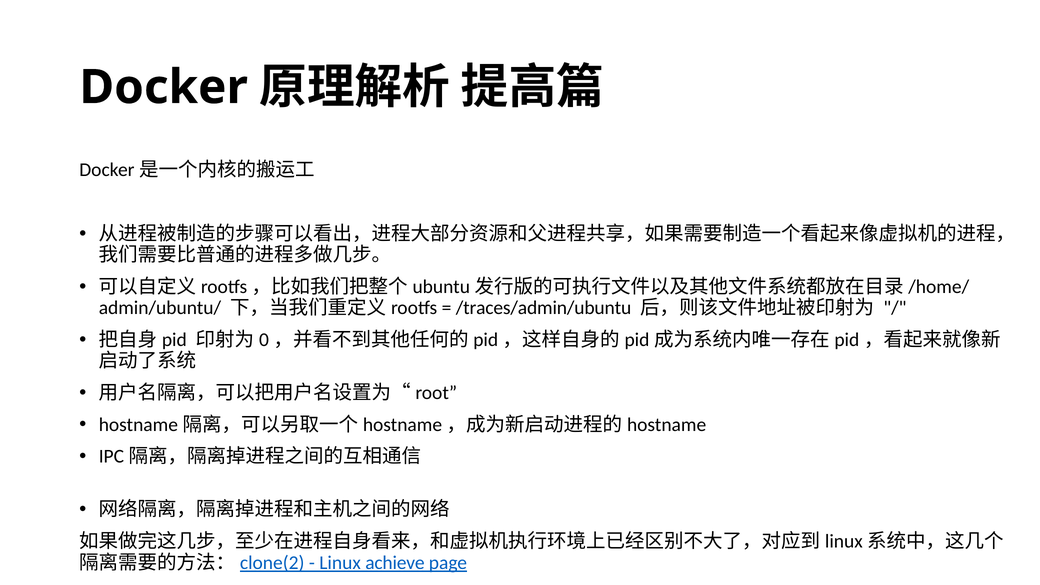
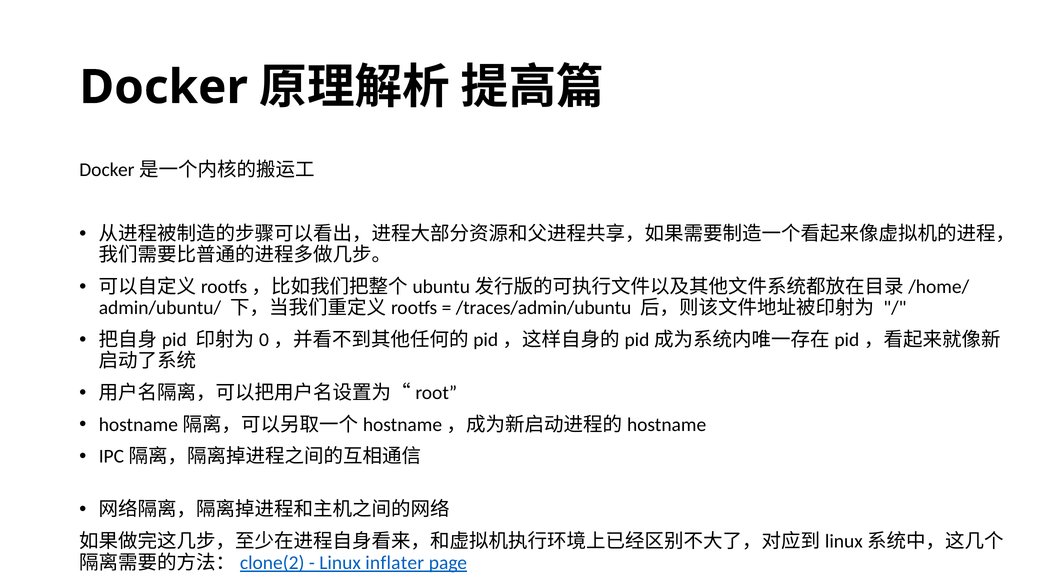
achieve: achieve -> inflater (395, 563)
